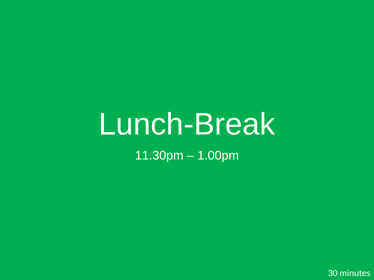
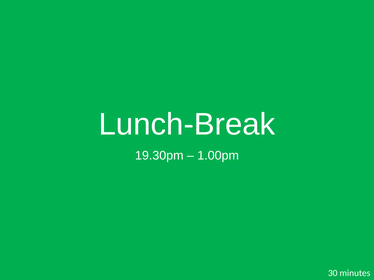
11.30pm: 11.30pm -> 19.30pm (159, 156)
